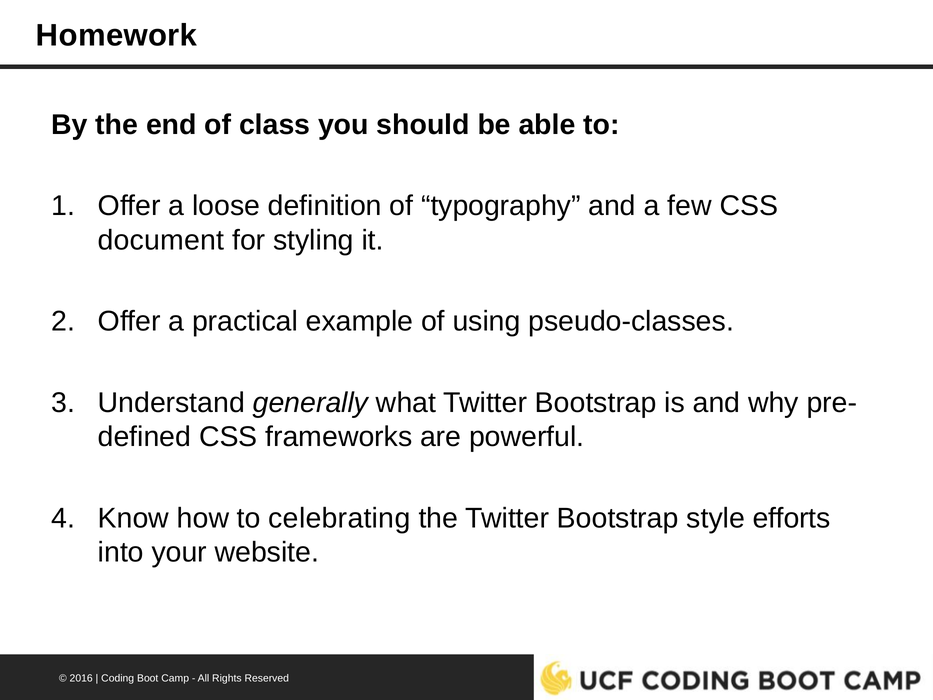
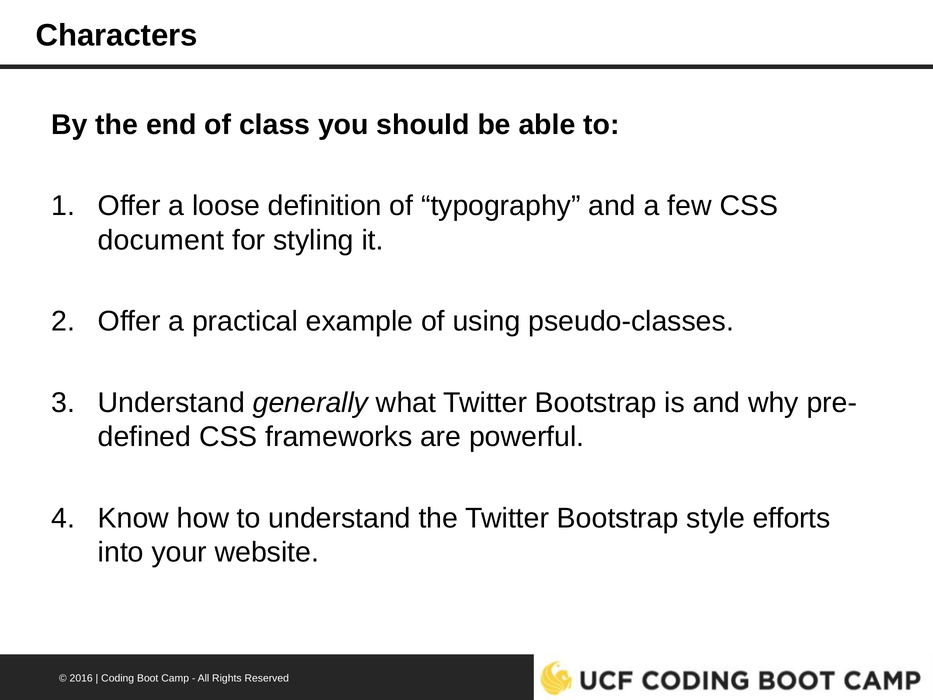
Homework: Homework -> Characters (117, 35)
to celebrating: celebrating -> understand (340, 518)
